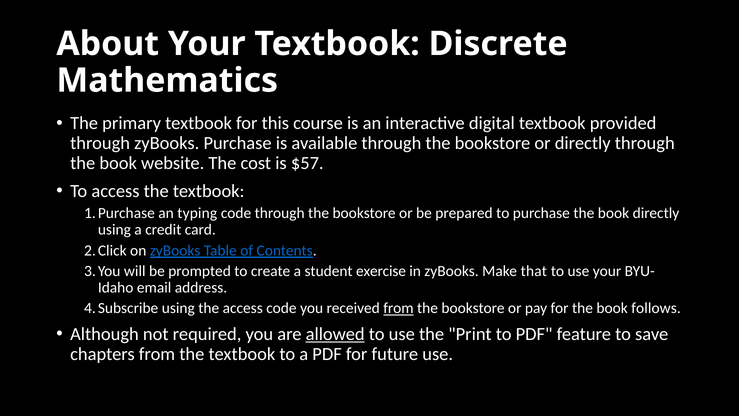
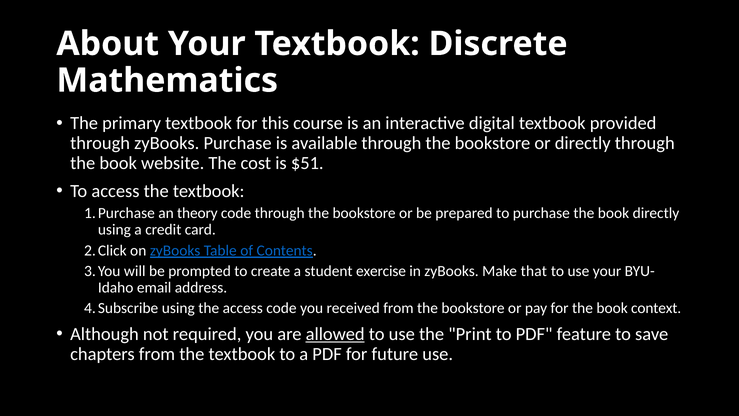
$57: $57 -> $51 (307, 163)
typing: typing -> theory (197, 213)
from underline: present -> none (398, 308)
follows: follows -> context (656, 308)
